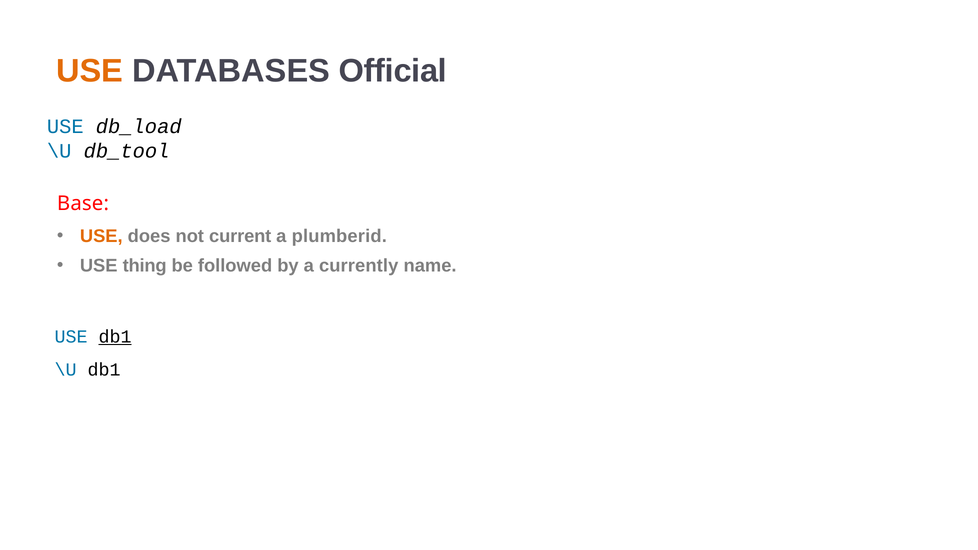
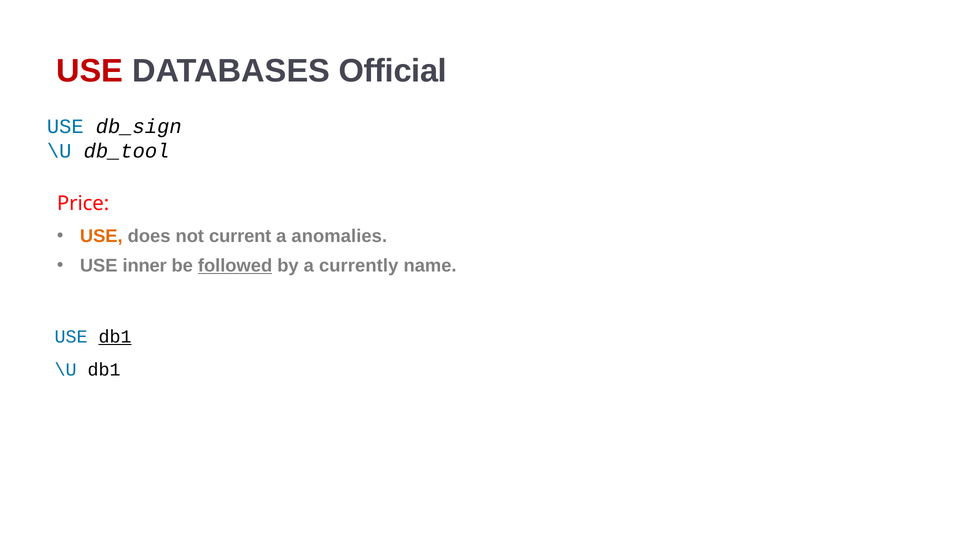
USE colour: orange -> red (90, 71)
db_load: db_load -> db_sign (139, 127)
Base: Base -> Price (83, 204)
plumberid: plumberid -> anomalies (339, 236)
thing: thing -> inner (145, 266)
followed underline: none -> present (235, 266)
